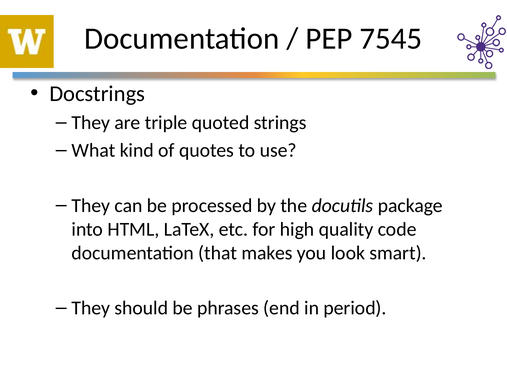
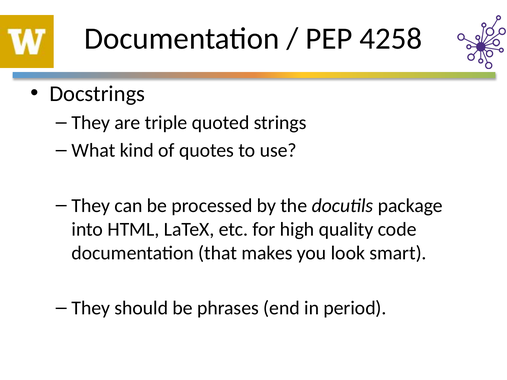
7545: 7545 -> 4258 (391, 39)
